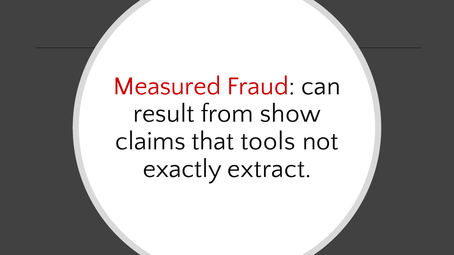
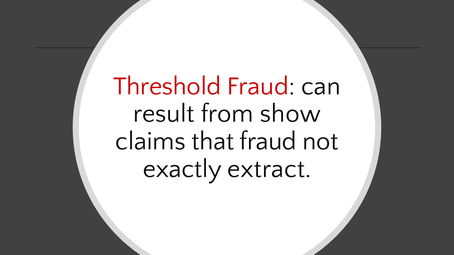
Measured: Measured -> Threshold (167, 86)
that tools: tools -> fraud (268, 141)
